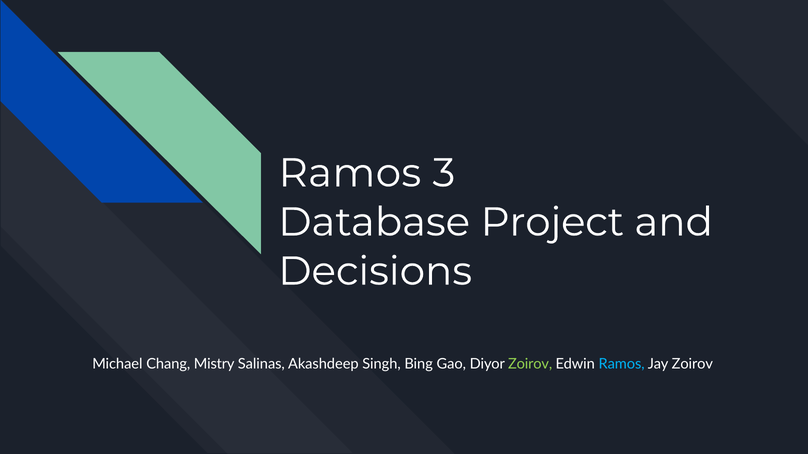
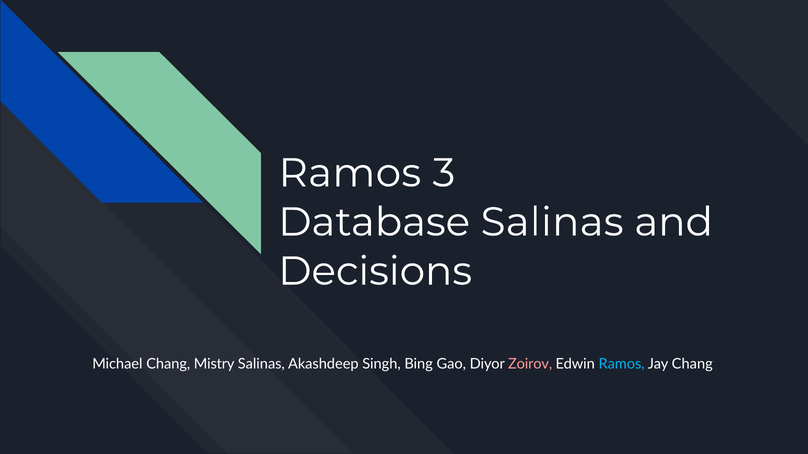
Database Project: Project -> Salinas (552, 222)
Zoirov colour: light green -> pink (530, 365)
Jay Zoirov: Zoirov -> Chang (692, 365)
